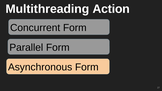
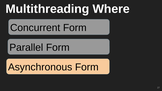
Action: Action -> Where (111, 9)
